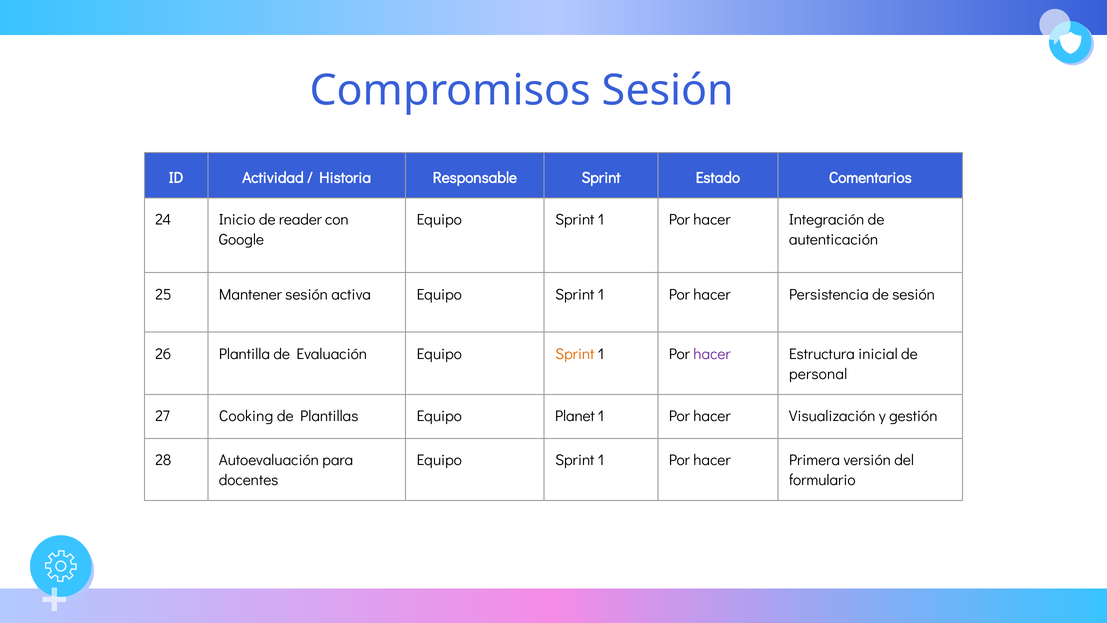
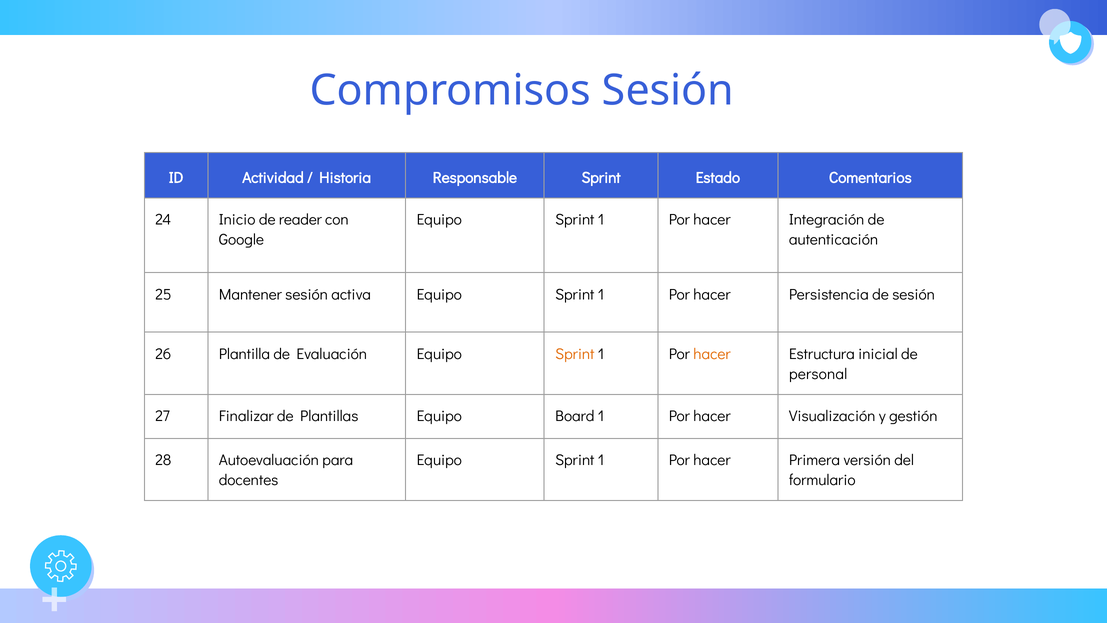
hacer colour: purple -> orange (712, 354)
Cooking: Cooking -> Finalizar (246, 416)
Planet: Planet -> Board (575, 416)
